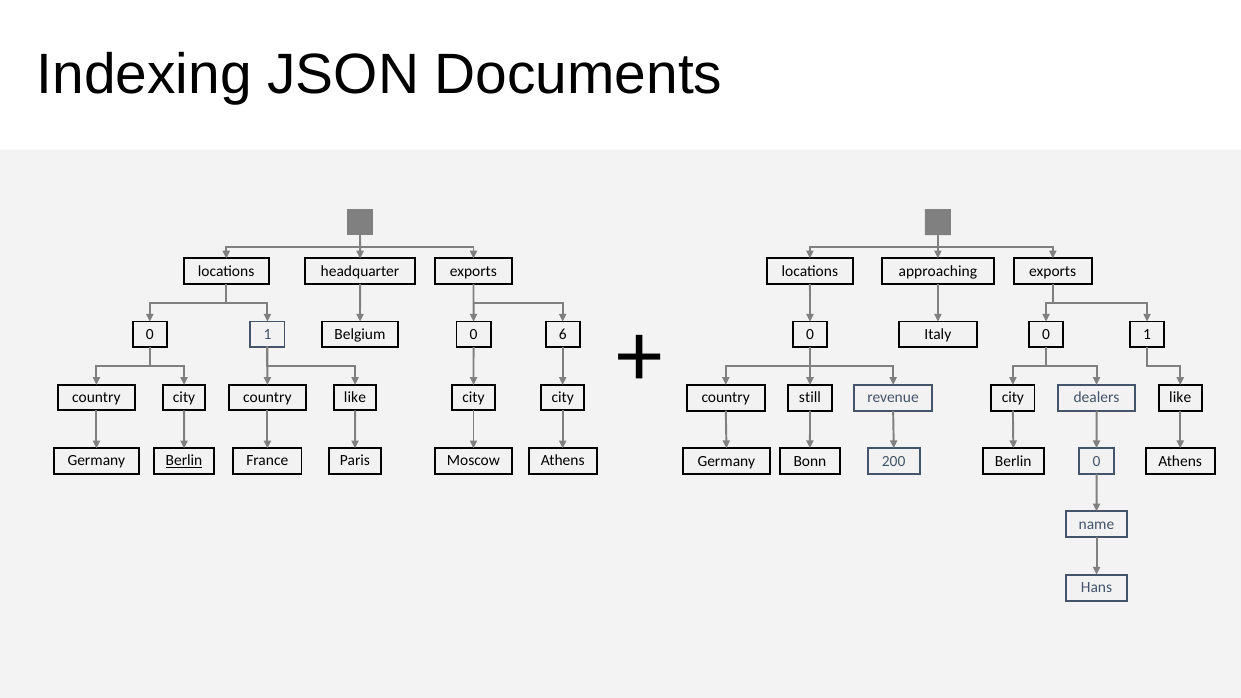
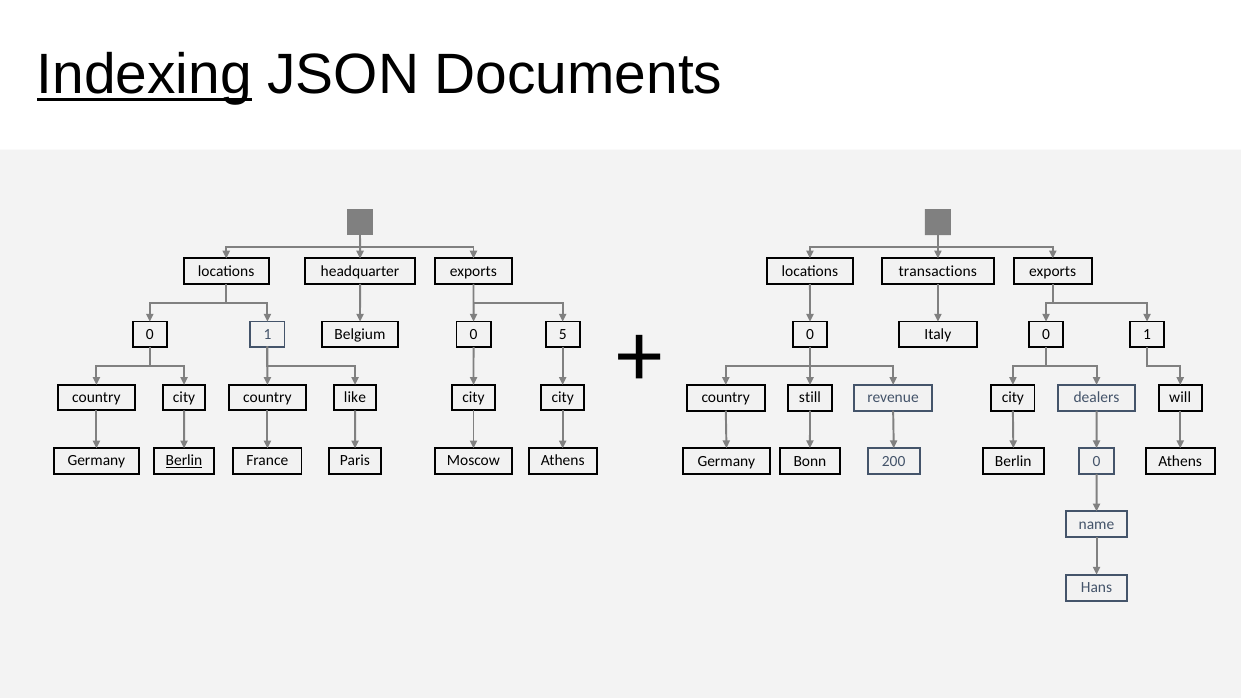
Indexing underline: none -> present (144, 75)
approaching: approaching -> transactions (938, 271)
6: 6 -> 5 (563, 334)
like: like -> will (1180, 398)
